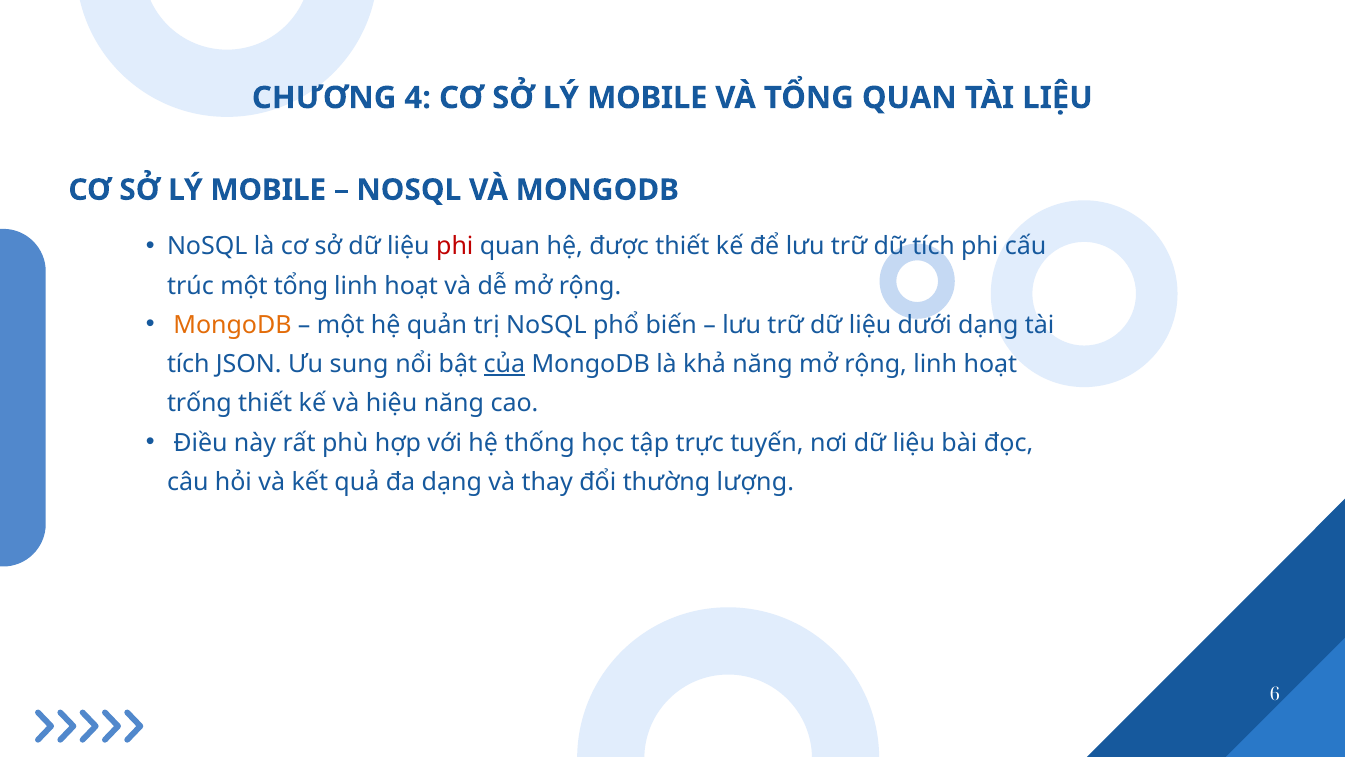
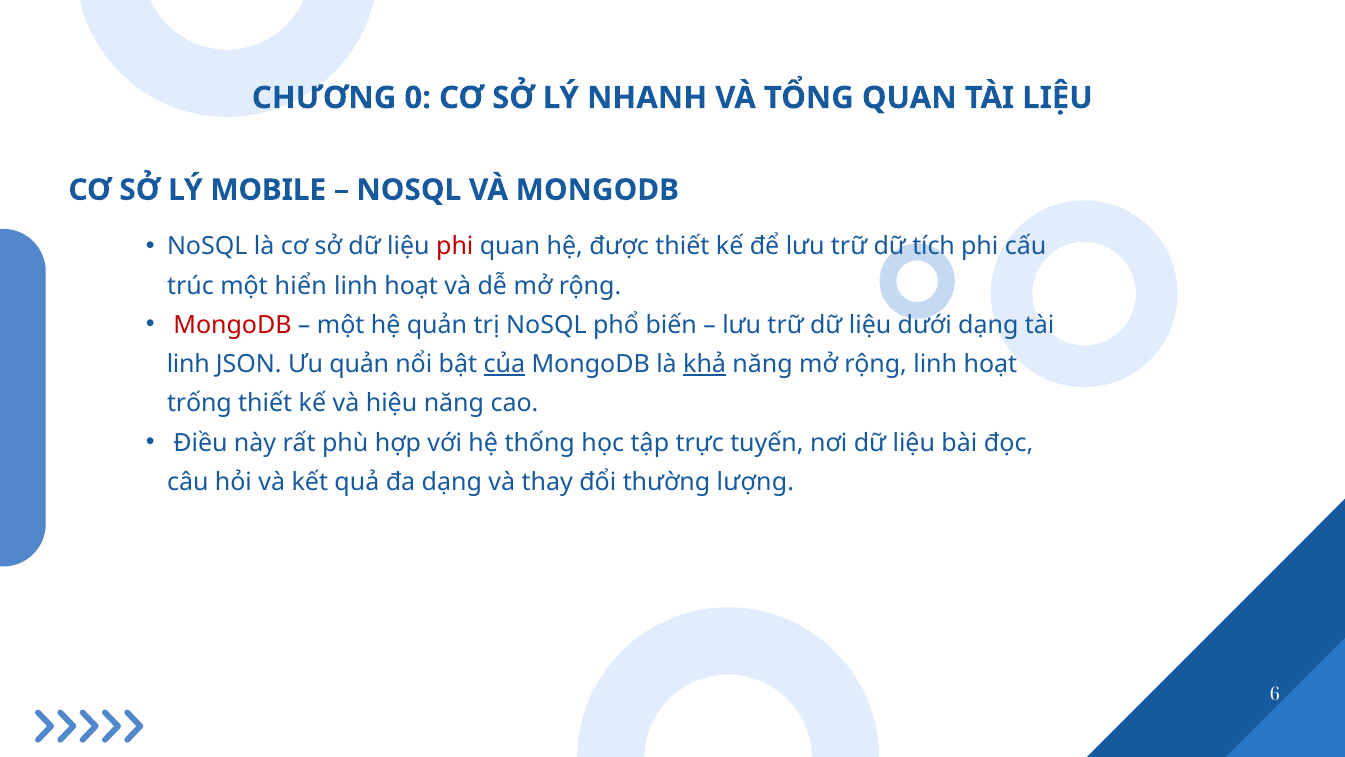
4: 4 -> 0 (418, 98)
MOBILE: MOBILE -> NHANH (647, 98)
một tổng: tổng -> hiển (301, 286)
MongoDB colour: orange -> red (232, 325)
tích: tích -> linh (188, 364)
Ưu sung: sung -> quản (359, 364)
khả underline: none -> present (705, 364)
